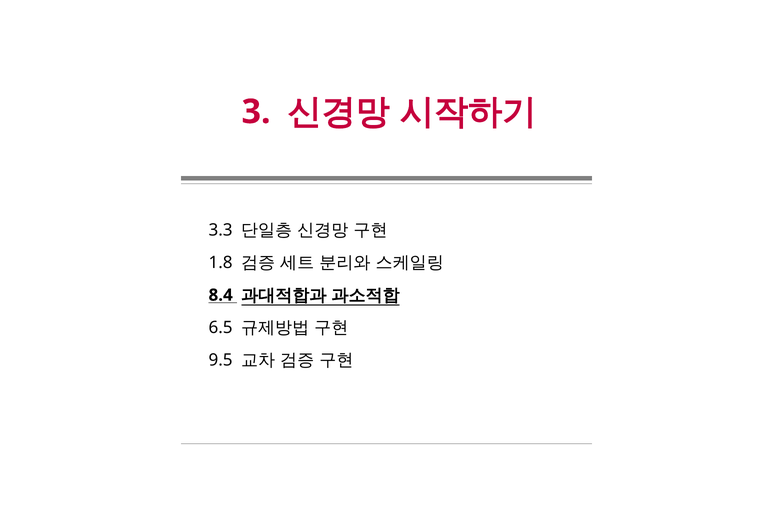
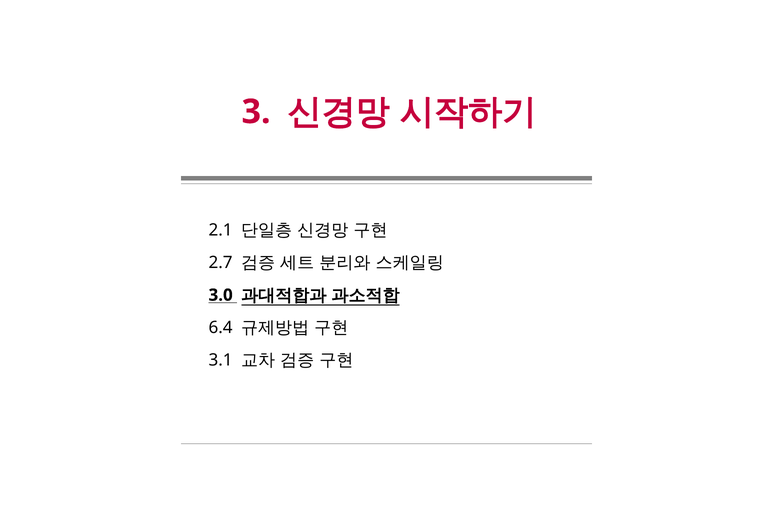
3.3: 3.3 -> 2.1 (221, 230)
1.8: 1.8 -> 2.7 (221, 263)
8.4: 8.4 -> 3.0 (221, 295)
6.5: 6.5 -> 6.4 (221, 328)
9.5: 9.5 -> 3.1 (221, 361)
